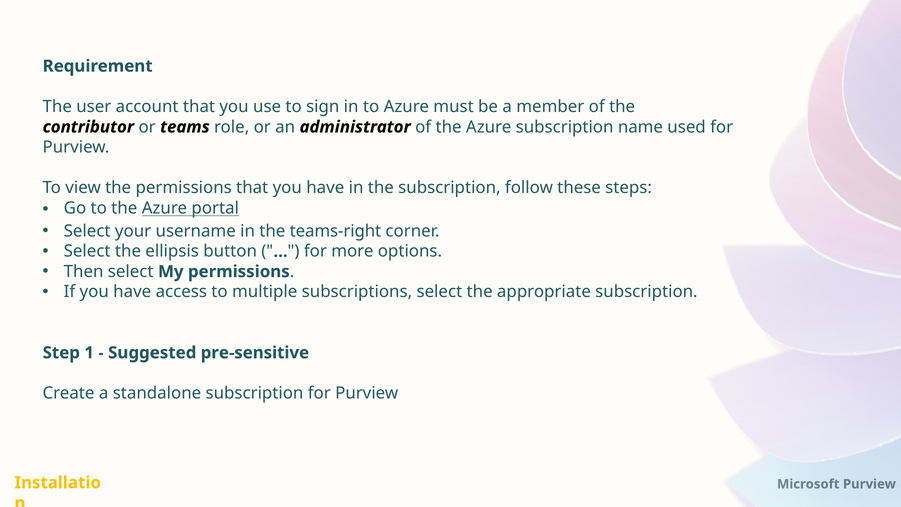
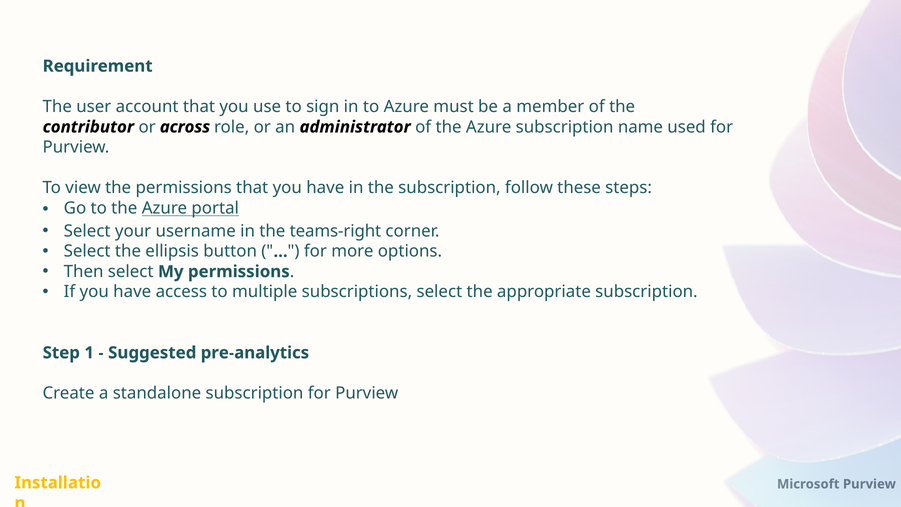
teams: teams -> across (185, 127)
pre-sensitive: pre-sensitive -> pre-analytics (255, 353)
